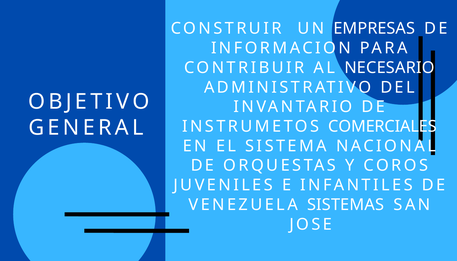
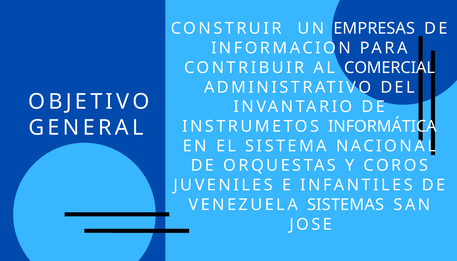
NECESARIO: NECESARIO -> COMERCIAL (390, 68)
COMERCIALES: COMERCIALES -> INFORMÁTICA (383, 127)
